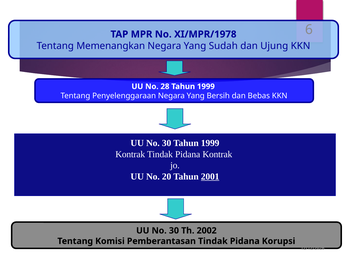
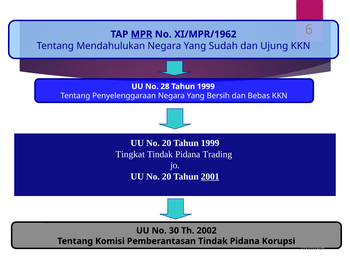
MPR underline: none -> present (142, 34)
XI/MPR/1978: XI/MPR/1978 -> XI/MPR/1962 (205, 34)
Memenangkan: Memenangkan -> Mendahulukan (111, 46)
30: 30 -> 20 (167, 143)
Kontrak: Kontrak -> Tingkat (130, 154)
Pidana Kontrak: Kontrak -> Trading (217, 154)
